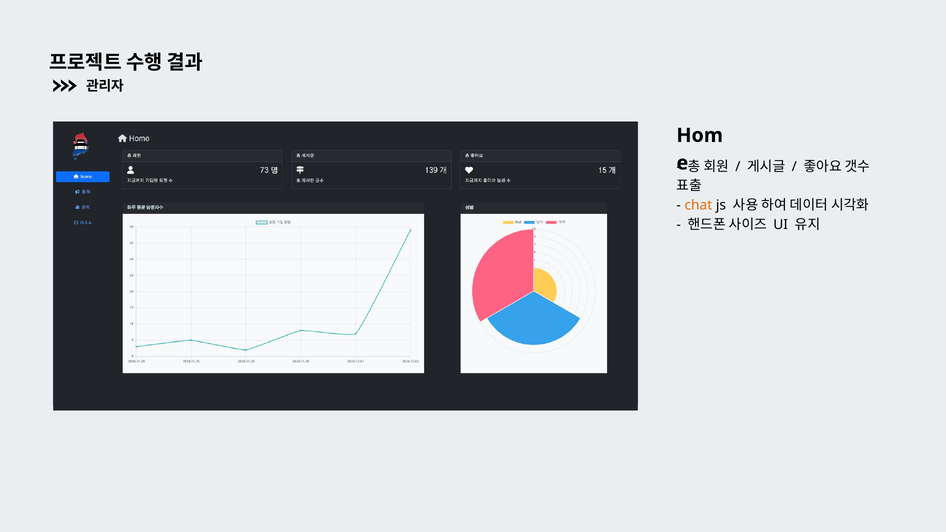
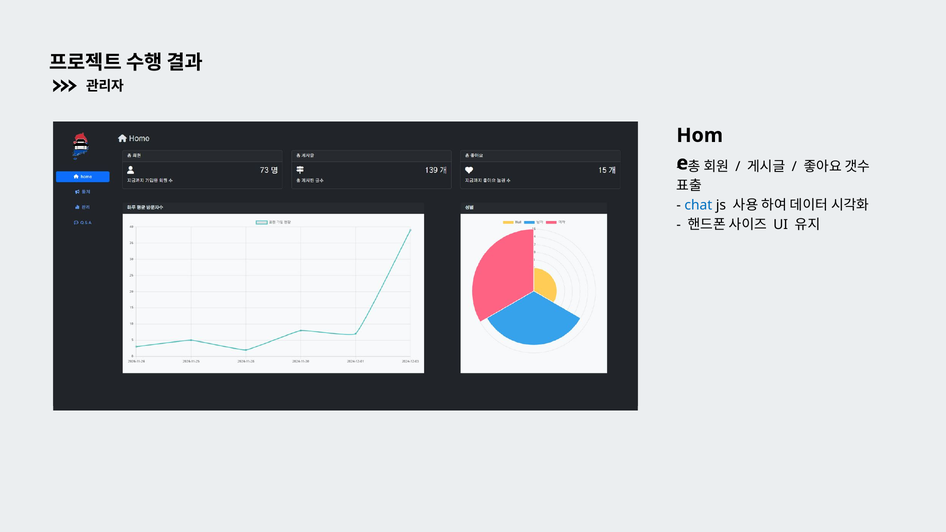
chat colour: orange -> blue (698, 205)
